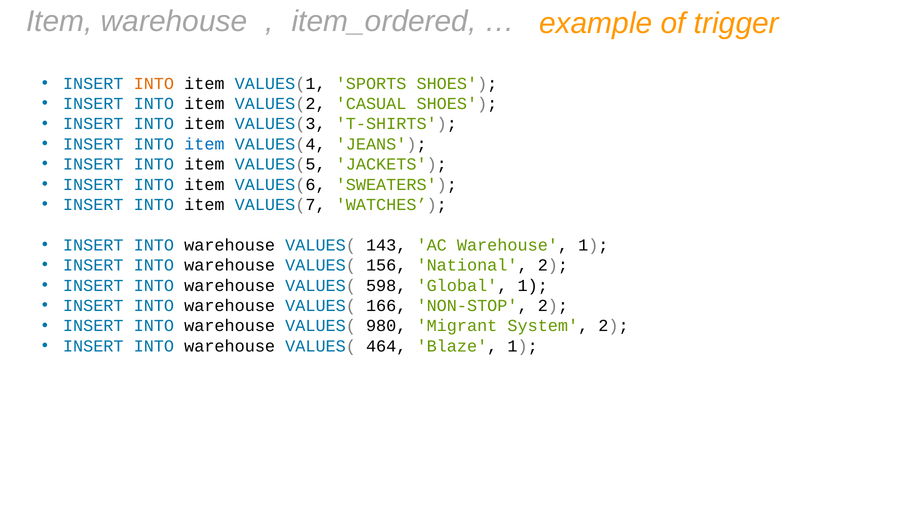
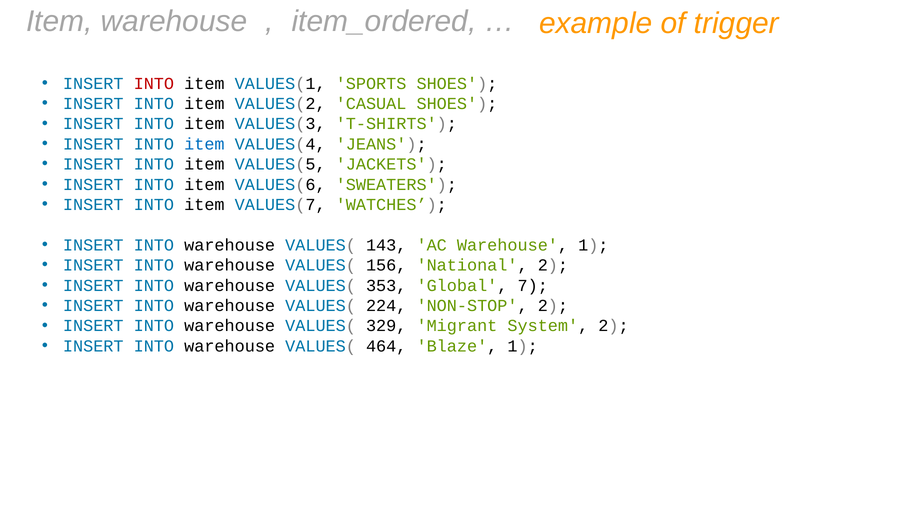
INTO colour: orange -> red (154, 84)
598: 598 -> 353 (386, 286)
Global 1: 1 -> 7 (533, 286)
166: 166 -> 224 (386, 306)
980: 980 -> 329 (386, 326)
